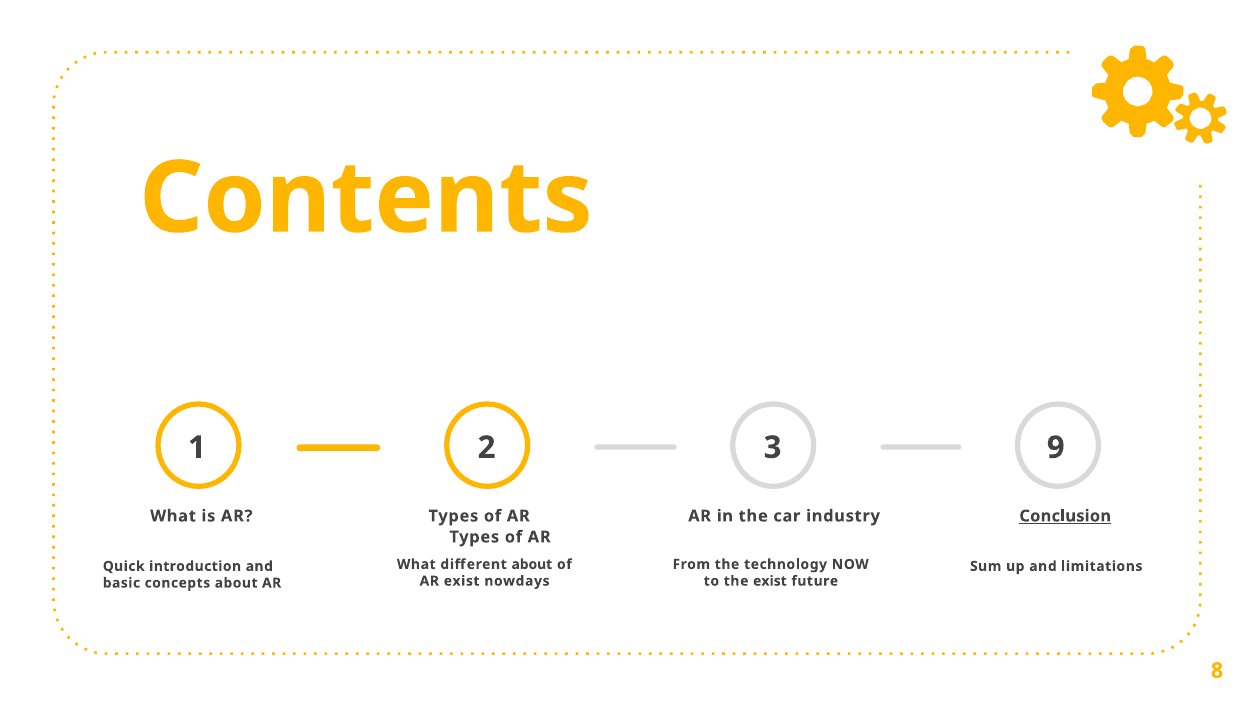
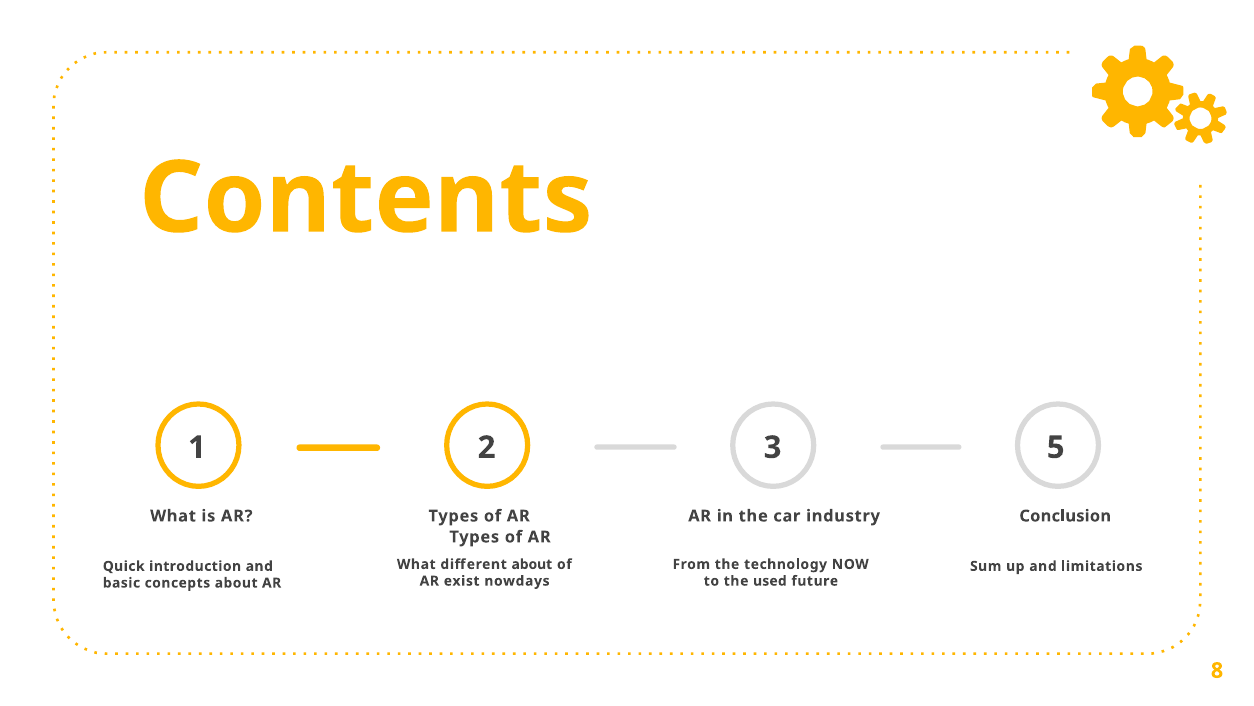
9: 9 -> 5 (1056, 447)
Conclusion underline: present -> none (1065, 516)
the exist: exist -> used (770, 581)
